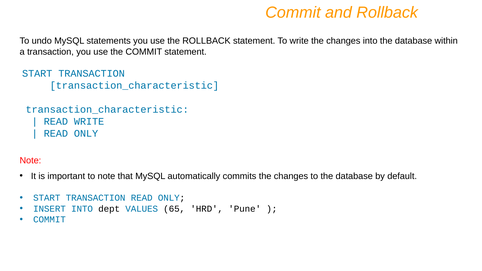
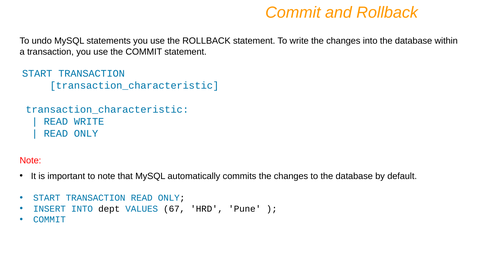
65: 65 -> 67 (174, 209)
